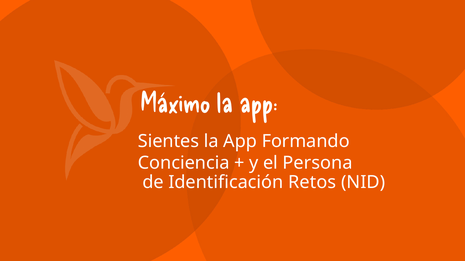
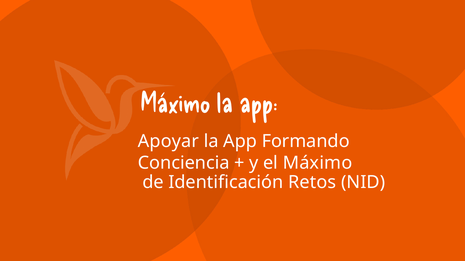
Sientes: Sientes -> Apoyar (168, 142)
el Persona: Persona -> Máximo (318, 163)
